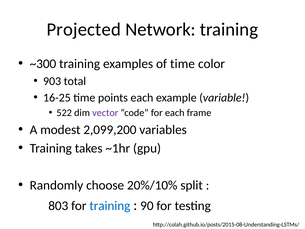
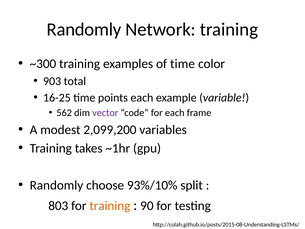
Projected: Projected -> Randomly (84, 30)
522: 522 -> 562 (64, 113)
20%/10%: 20%/10% -> 93%/10% (152, 185)
training colour: blue -> orange (110, 206)
